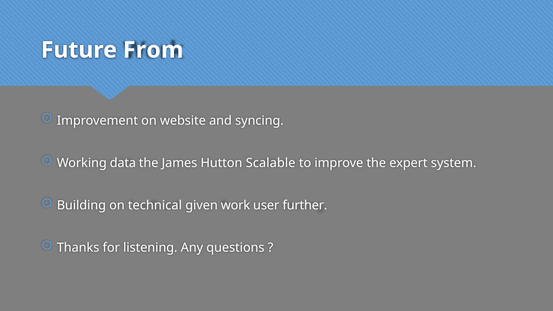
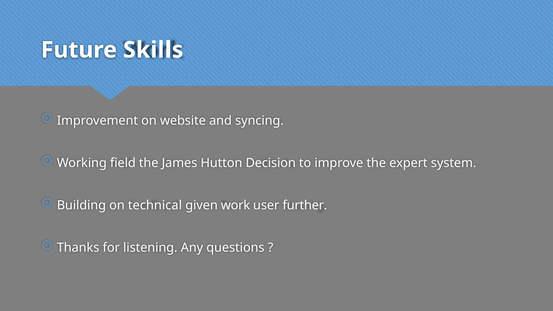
From: From -> Skills (153, 50)
data: data -> field (123, 163)
Scalable: Scalable -> Decision (271, 163)
